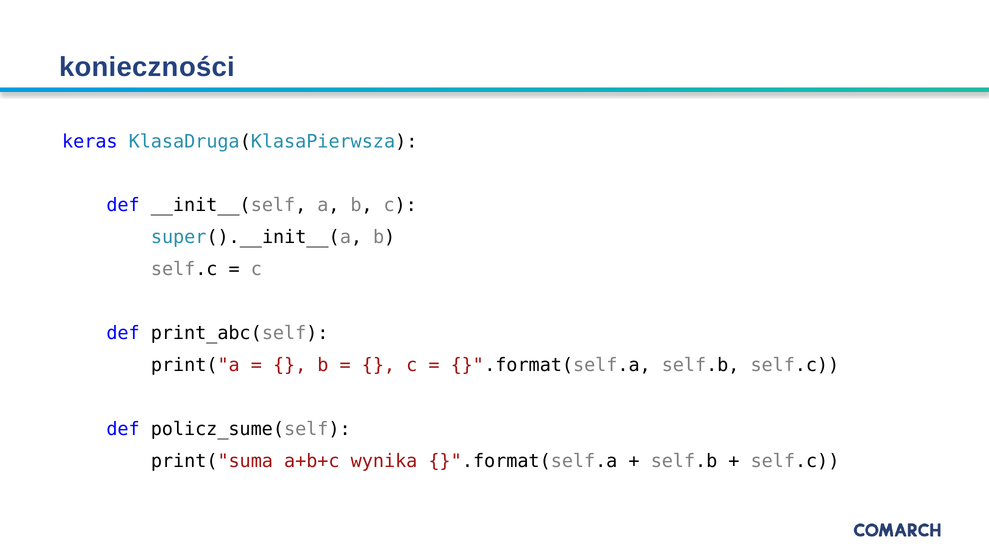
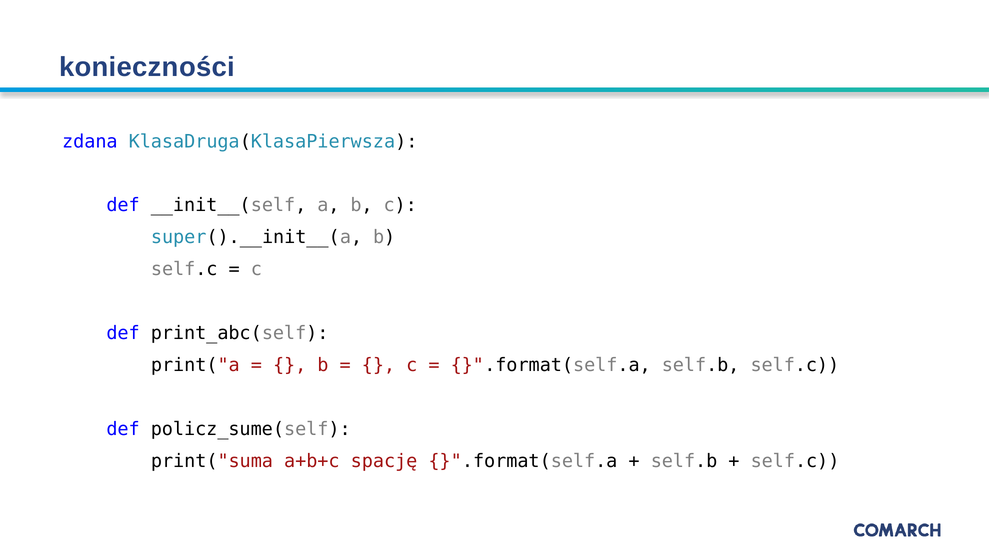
keras: keras -> zdana (90, 141)
wynika: wynika -> spację (384, 462)
